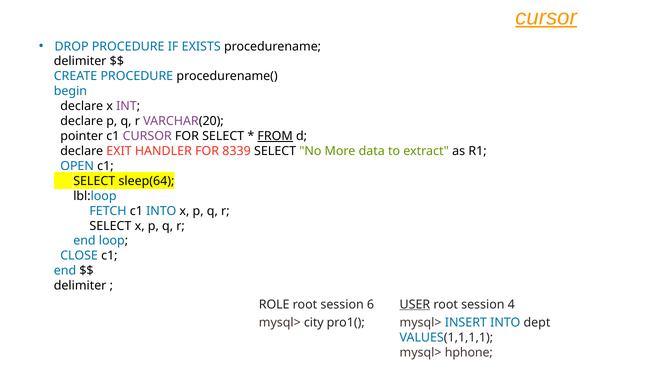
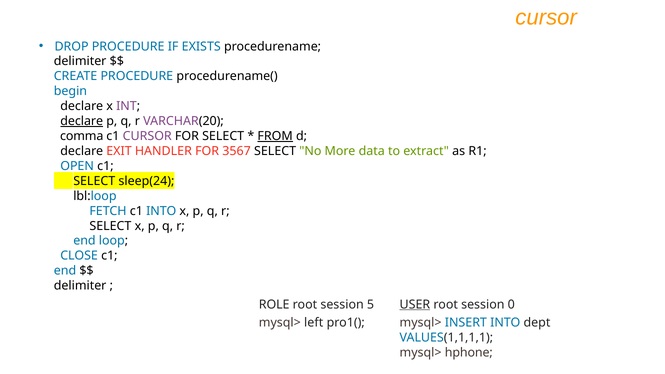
cursor underline: present -> none (546, 17)
declare underline: none -> present (82, 121)
pointer: pointer -> comma (82, 136)
8339: 8339 -> 3567 (237, 151)
sleep(64: sleep(64 -> sleep(24 (146, 181)
6: 6 -> 5 (371, 305)
4: 4 -> 0 (511, 305)
city: city -> left (314, 323)
